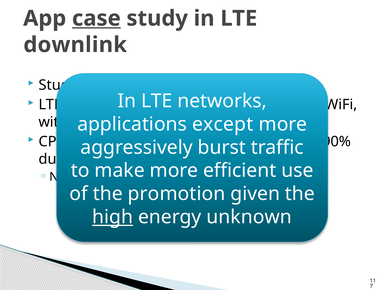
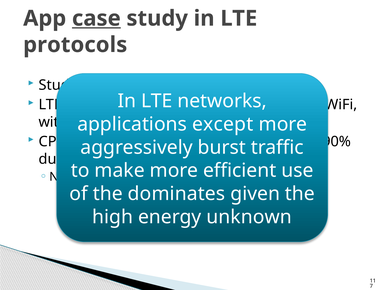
downlink: downlink -> protocols (75, 45)
promotion: promotion -> dominates (176, 194)
high underline: present -> none (113, 217)
